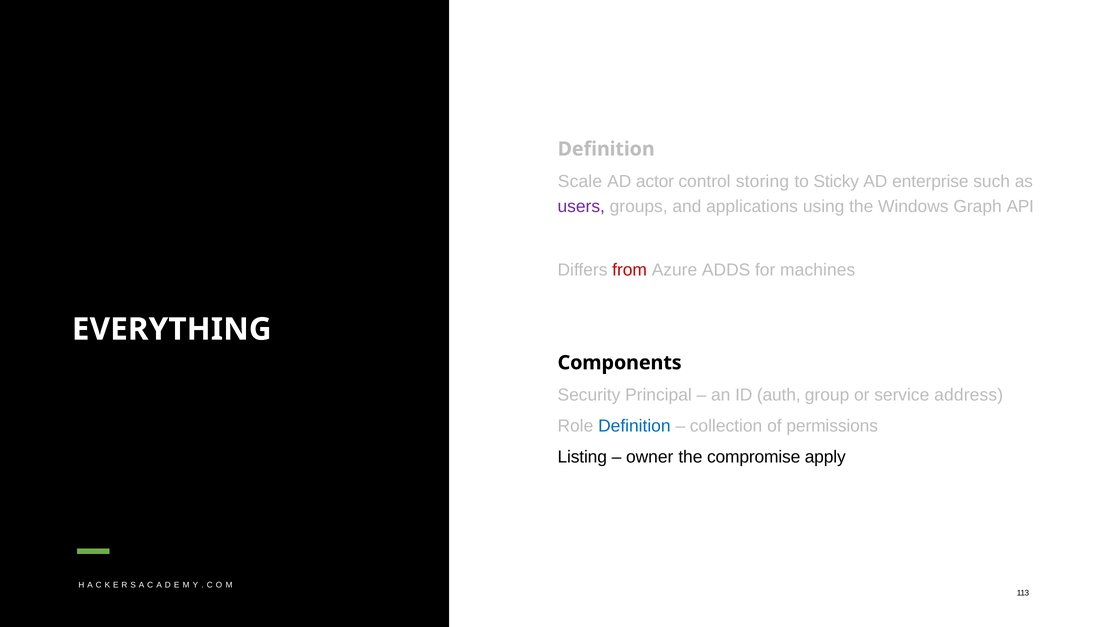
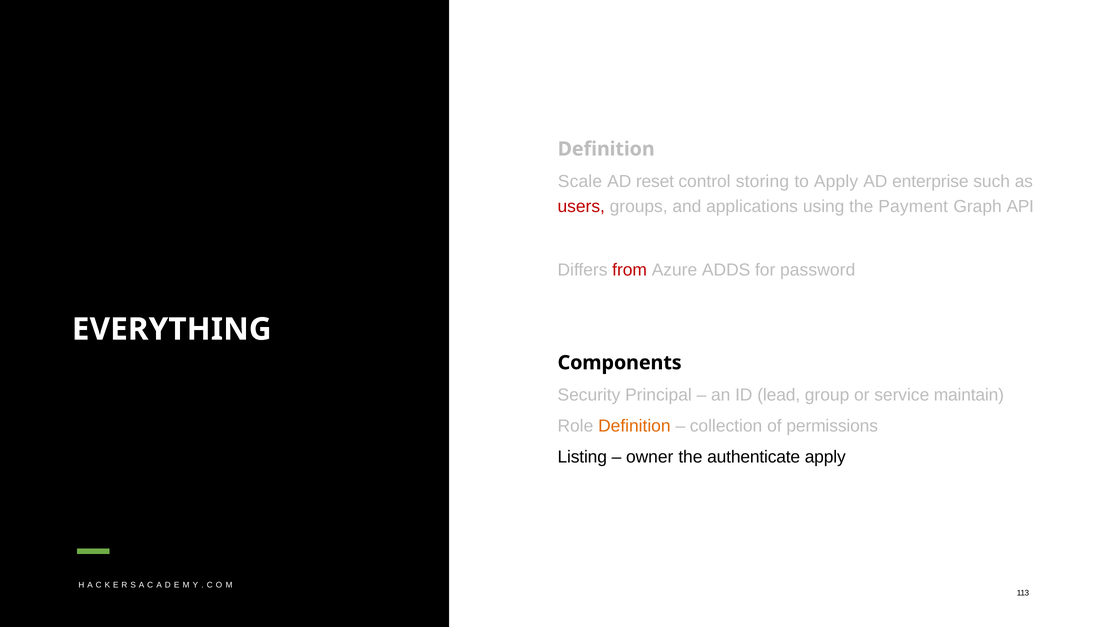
actor: actor -> reset (655, 181)
to Sticky: Sticky -> Apply (836, 181)
users colour: purple -> red (581, 206)
Windows: Windows -> Payment (913, 206)
machines: machines -> password (818, 270)
auth: auth -> lead (779, 395)
address: address -> maintain (969, 395)
Definition colour: blue -> orange (634, 426)
compromise: compromise -> authenticate (754, 457)
